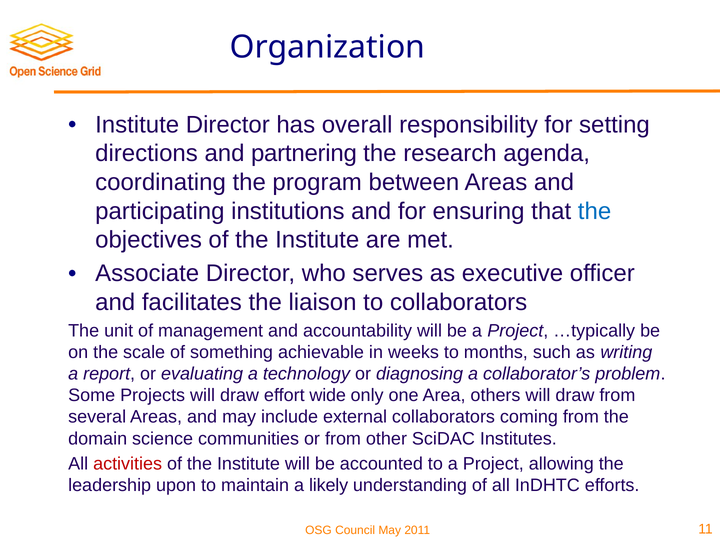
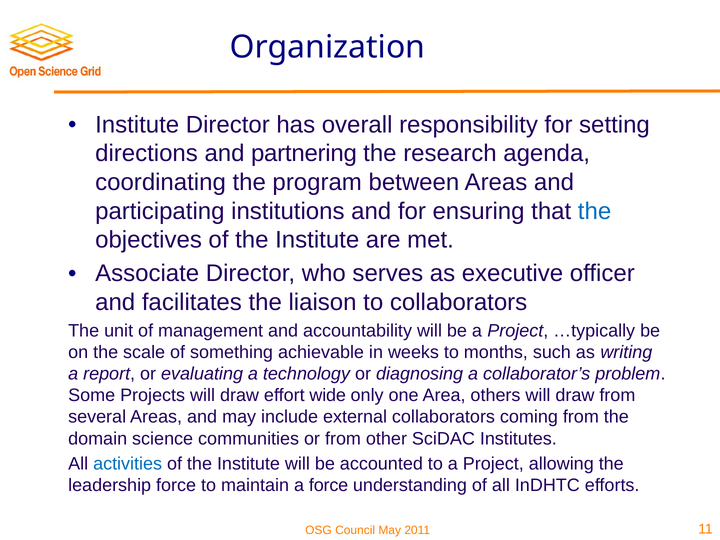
activities colour: red -> blue (128, 464)
leadership upon: upon -> force (176, 485)
a likely: likely -> force (329, 485)
